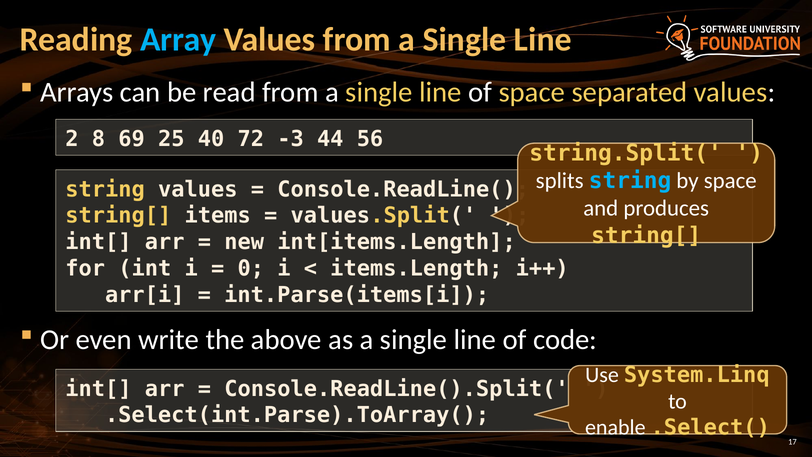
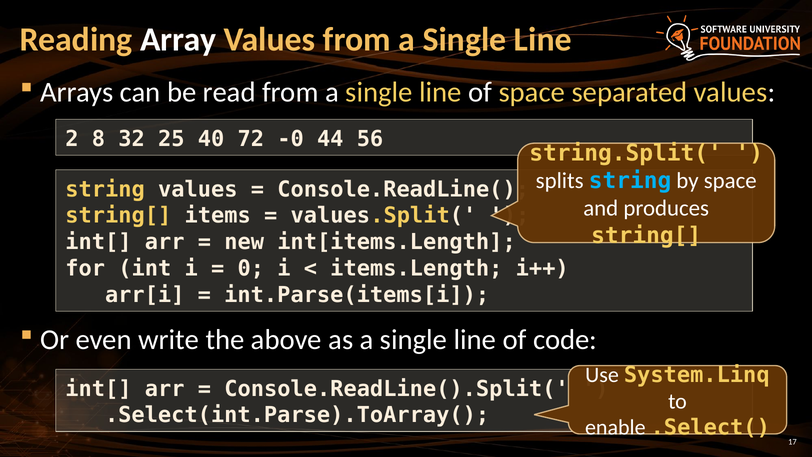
Array colour: light blue -> white (178, 39)
69: 69 -> 32 (132, 139)
-3: -3 -> -0 (291, 139)
